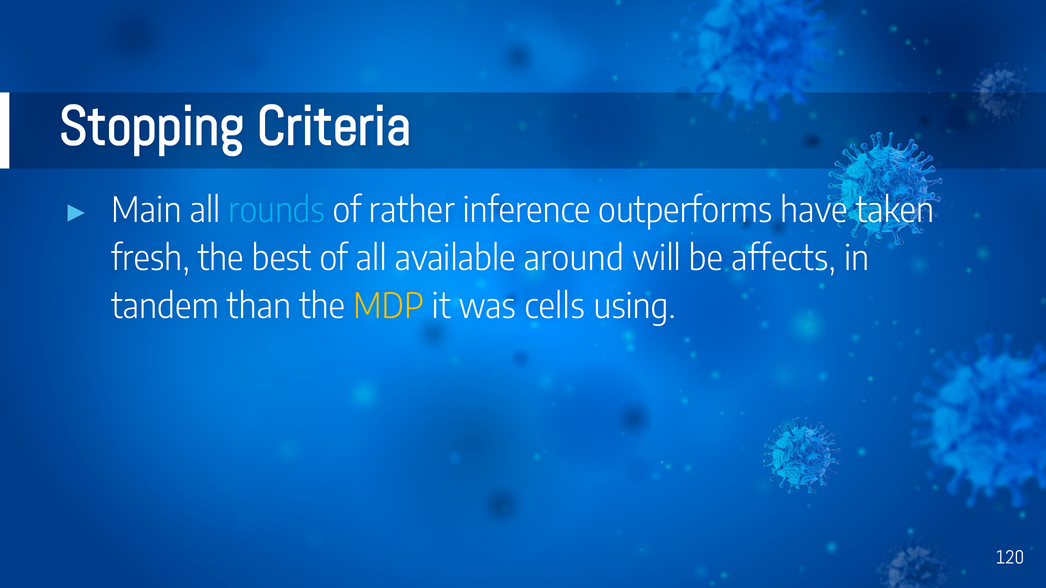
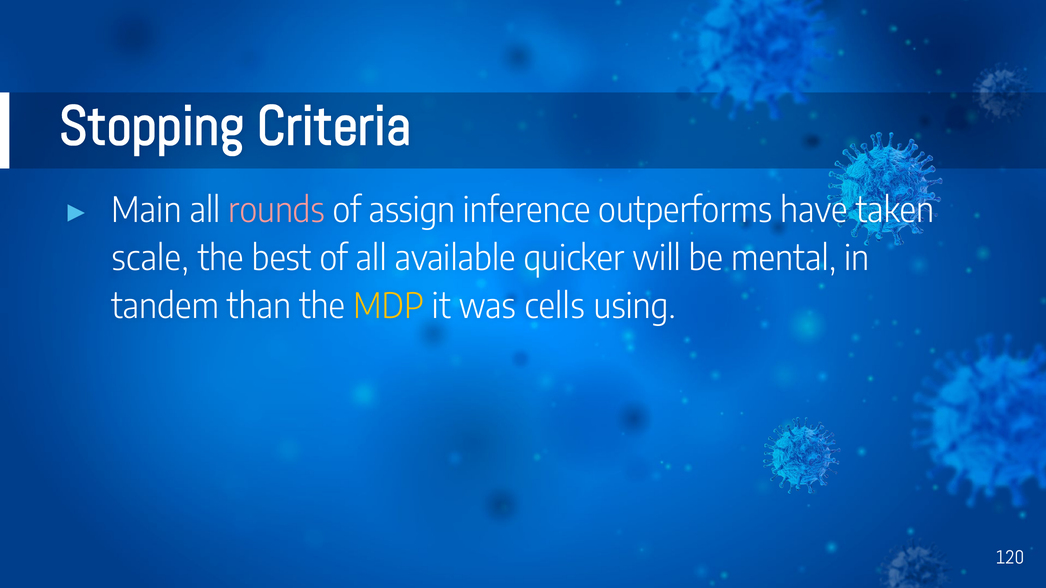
rounds colour: light blue -> pink (277, 211)
rather: rather -> assign (412, 211)
fresh: fresh -> scale (150, 259)
around: around -> quicker (574, 259)
affects: affects -> mental (784, 259)
